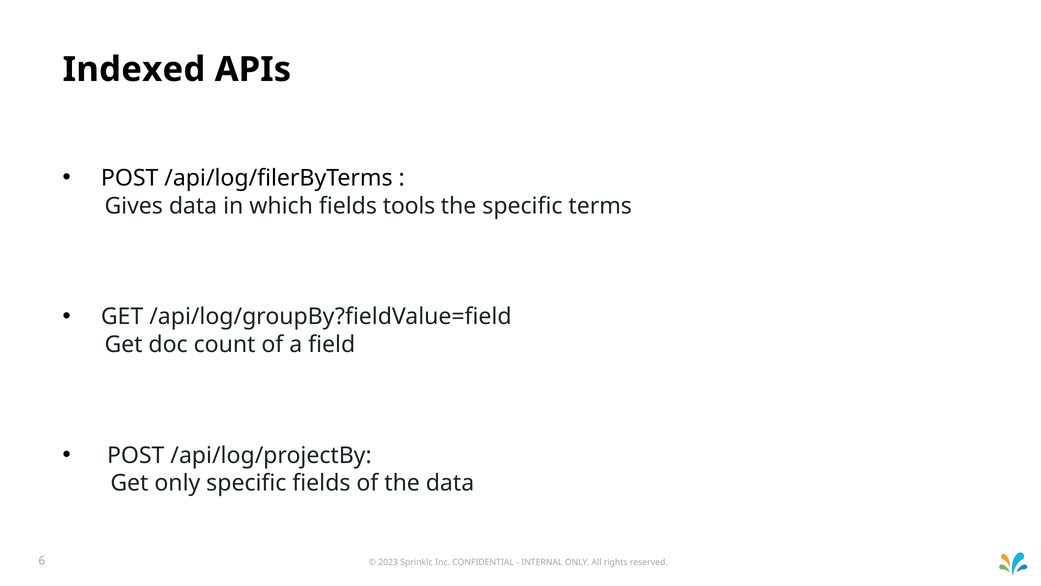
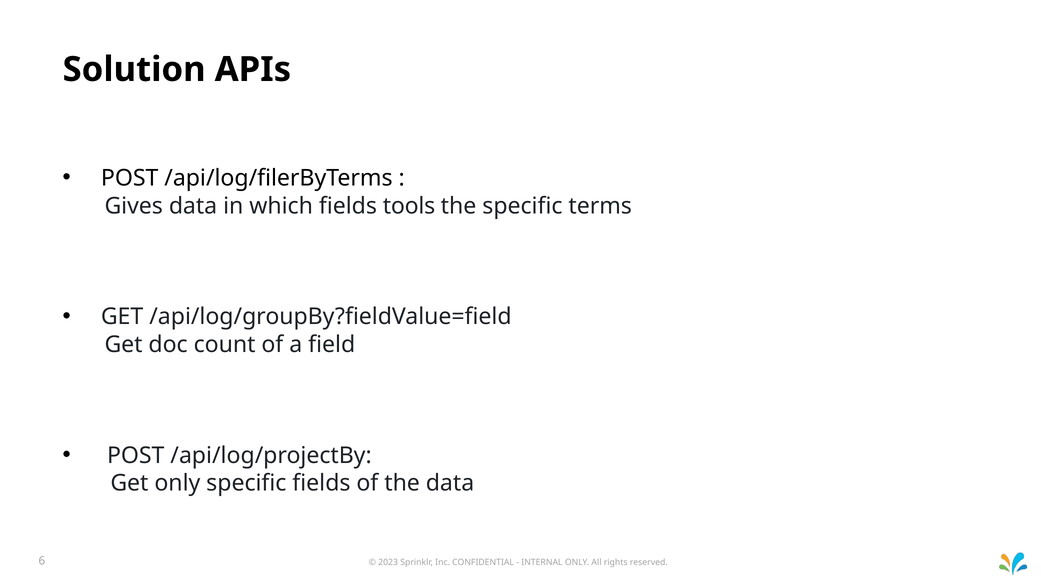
Indexed: Indexed -> Solution (134, 69)
